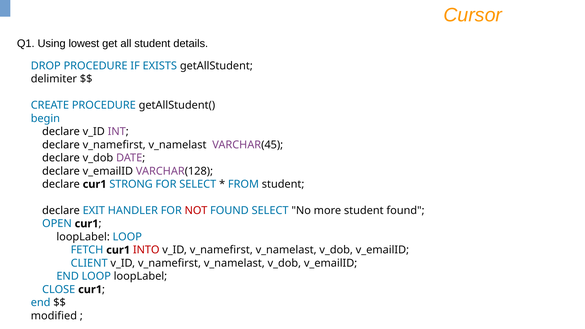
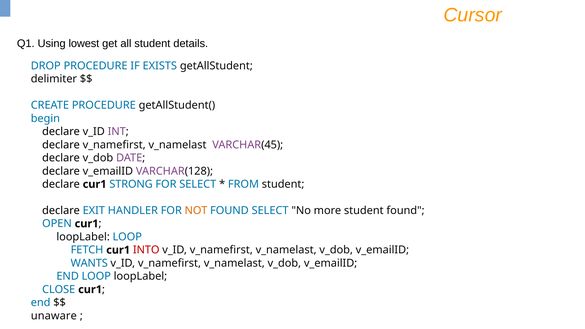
NOT colour: red -> orange (196, 211)
CLIENT: CLIENT -> WANTS (89, 263)
modified: modified -> unaware (54, 316)
